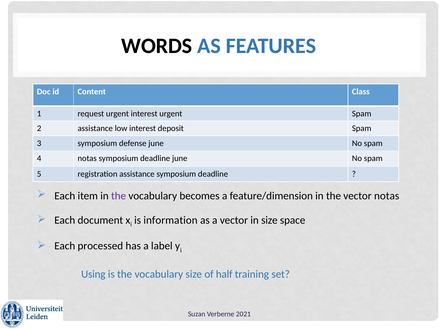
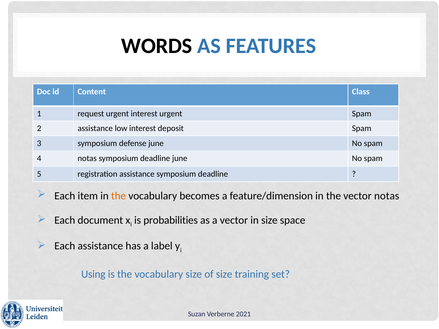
the colour: purple -> orange (119, 196)
information: information -> probabilities (171, 220)
Each processed: processed -> assistance (100, 246)
of half: half -> size (224, 274)
